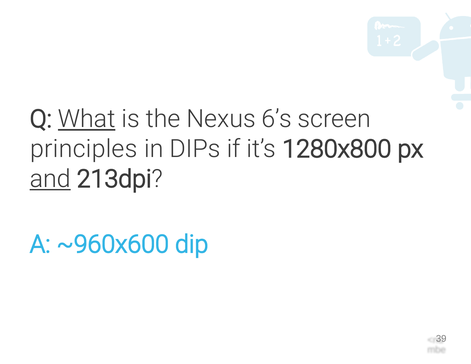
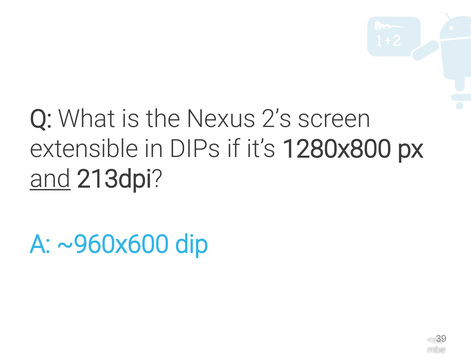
What underline: present -> none (87, 119)
6’s: 6’s -> 2’s (277, 119)
principles: principles -> extensible (84, 149)
